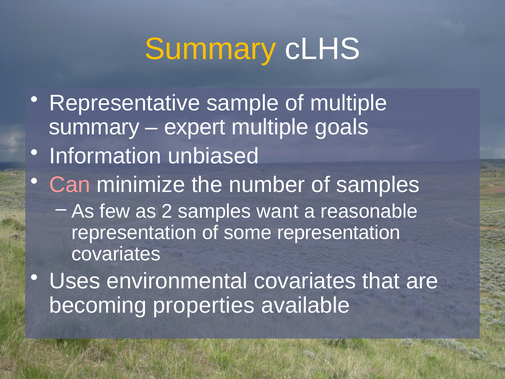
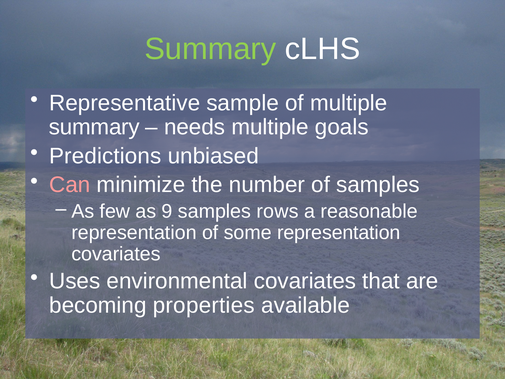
Summary colour: yellow -> light green (210, 49)
expert: expert -> needs (195, 127)
Information: Information -> Predictions (105, 156)
2: 2 -> 9 (167, 211)
want: want -> rows (278, 211)
